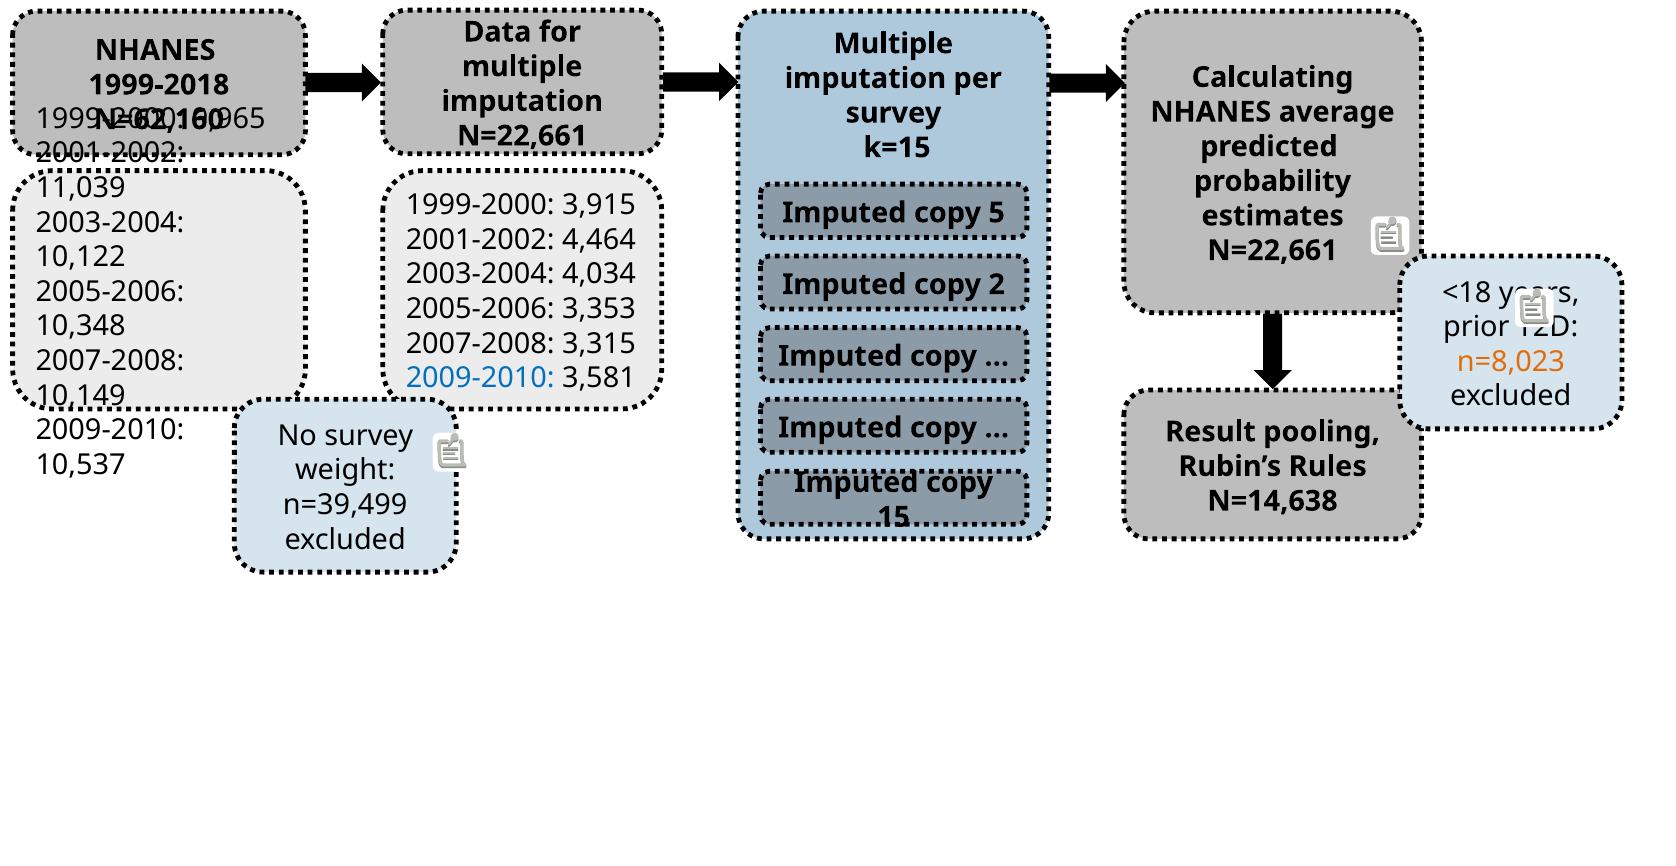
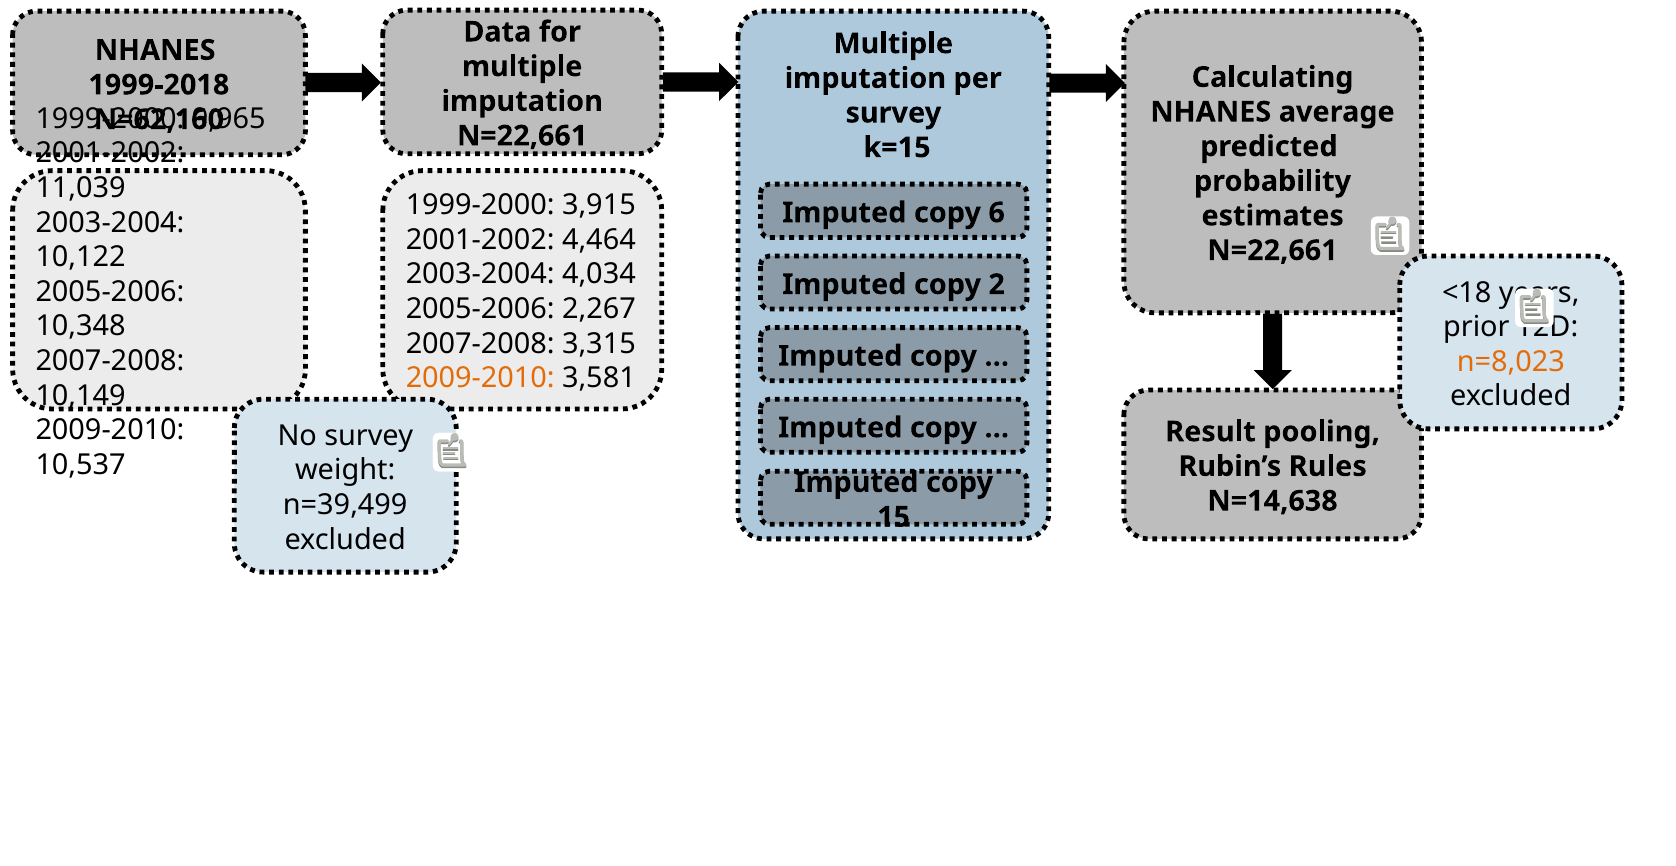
5: 5 -> 6 (997, 213)
3,353: 3,353 -> 2,267 (599, 309)
2009-2010 colour: blue -> orange (480, 378)
